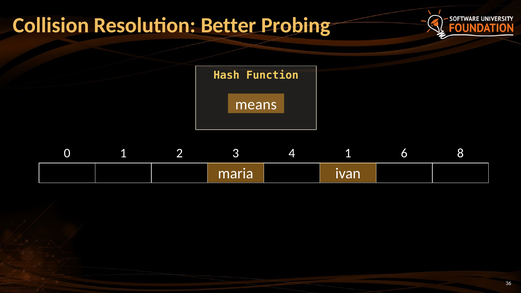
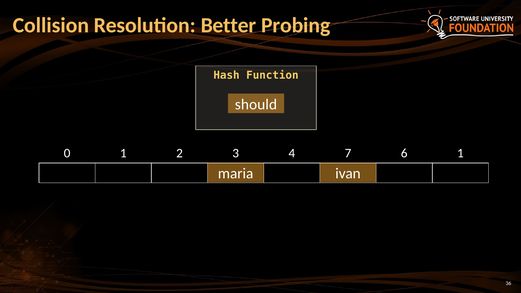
means: means -> should (256, 104)
4 1: 1 -> 7 (348, 153)
6 8: 8 -> 1 (460, 153)
